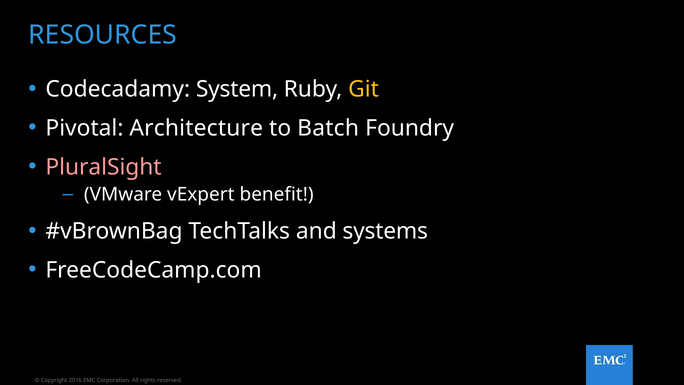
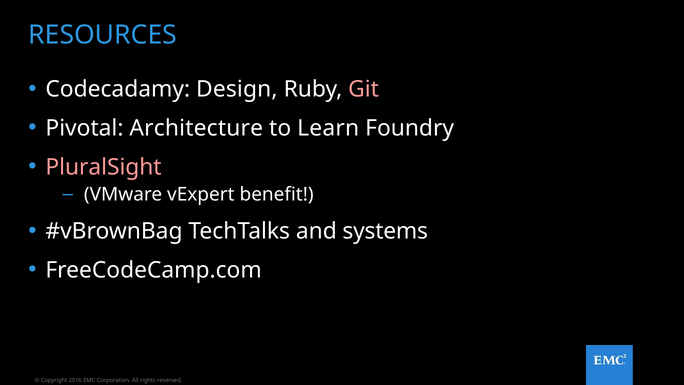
System: System -> Design (237, 89)
Git colour: yellow -> pink (364, 89)
Batch: Batch -> Learn (328, 128)
